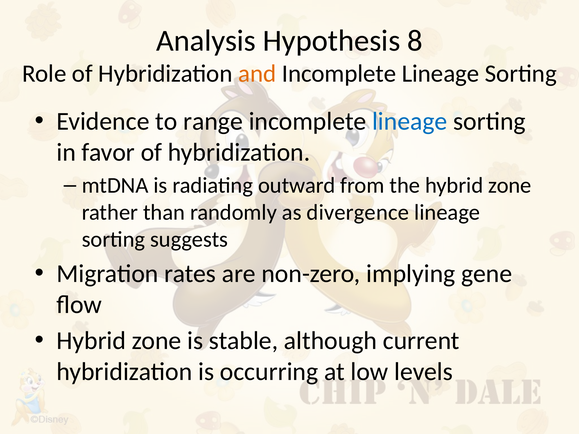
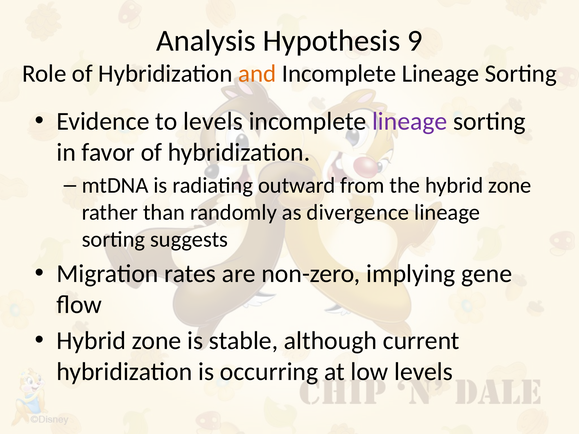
8: 8 -> 9 (415, 41)
to range: range -> levels (213, 121)
lineage colour: blue -> purple (410, 121)
